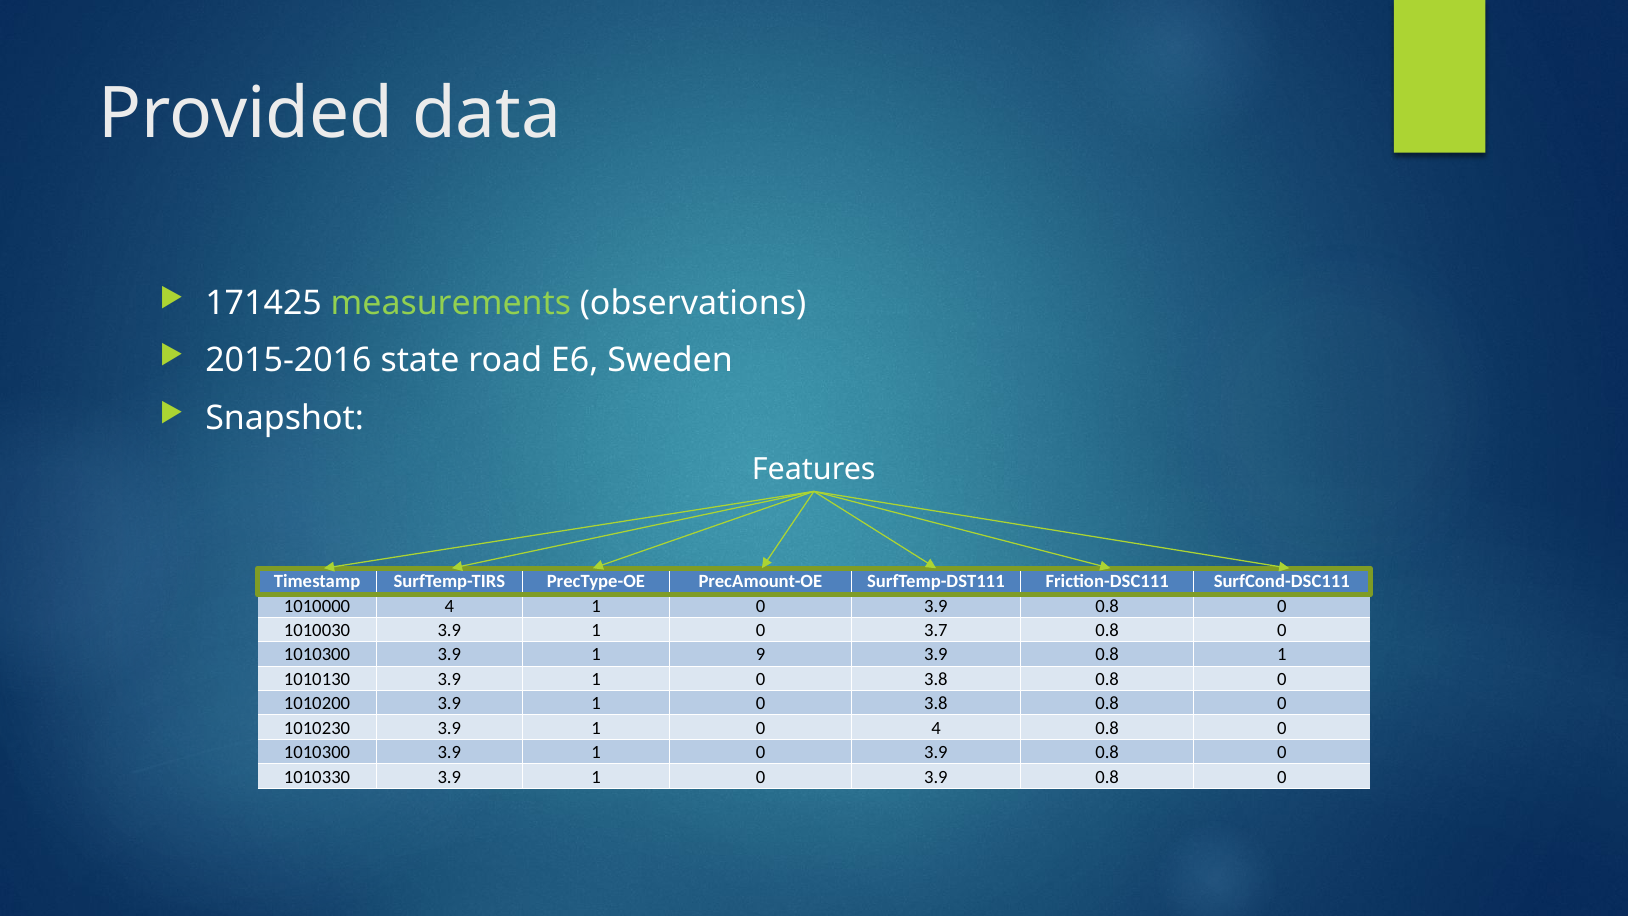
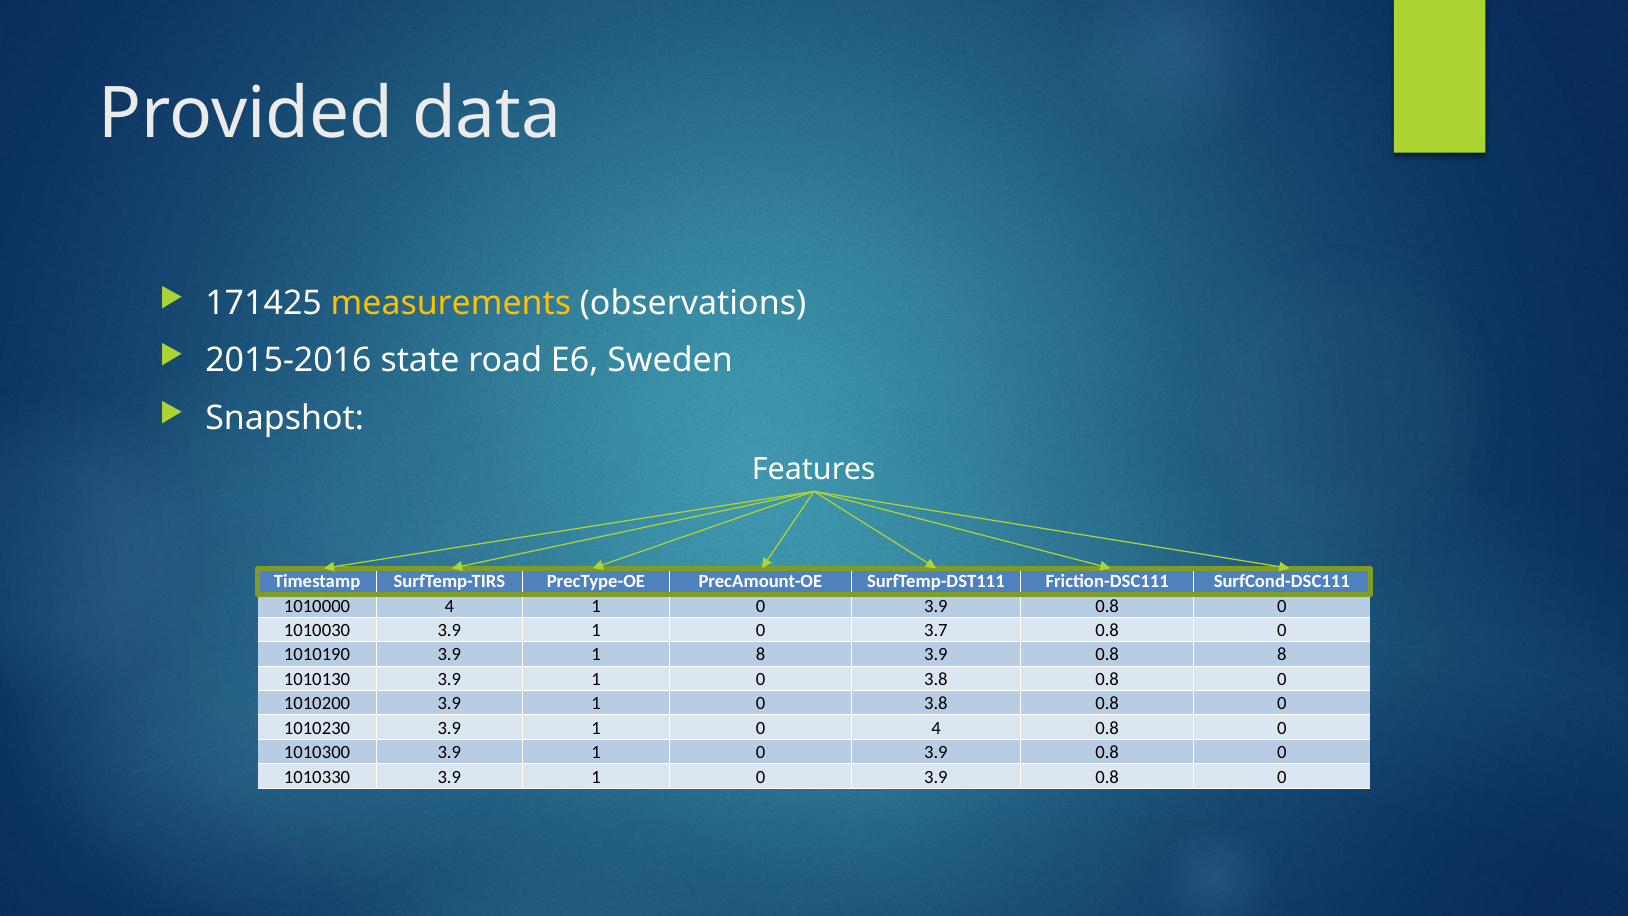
measurements colour: light green -> yellow (451, 303)
1010300: 1010300 -> 1010190 (317, 655)
1 9: 9 -> 8 (761, 655)
0.8 1: 1 -> 8 (1282, 655)
